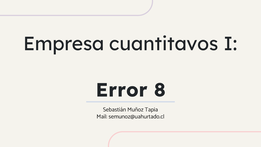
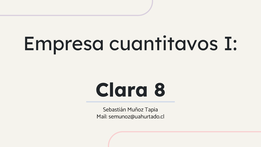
Error: Error -> Clara (122, 90)
